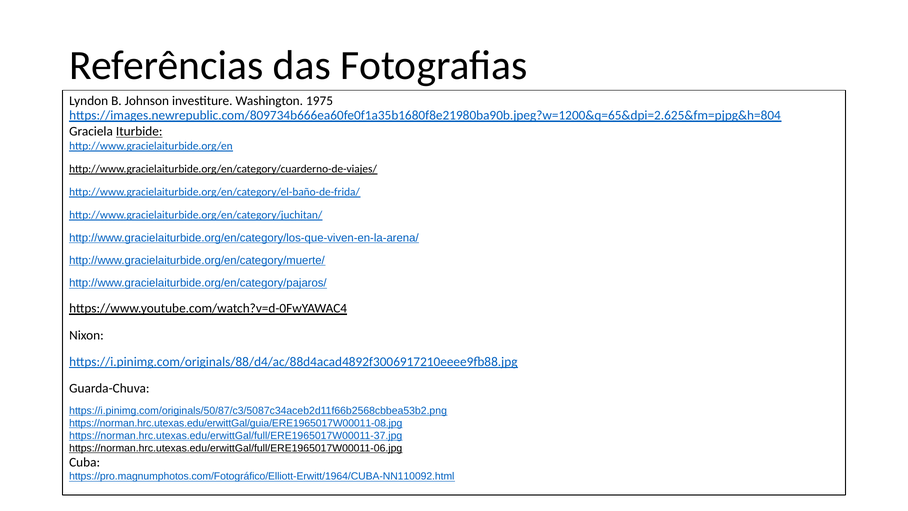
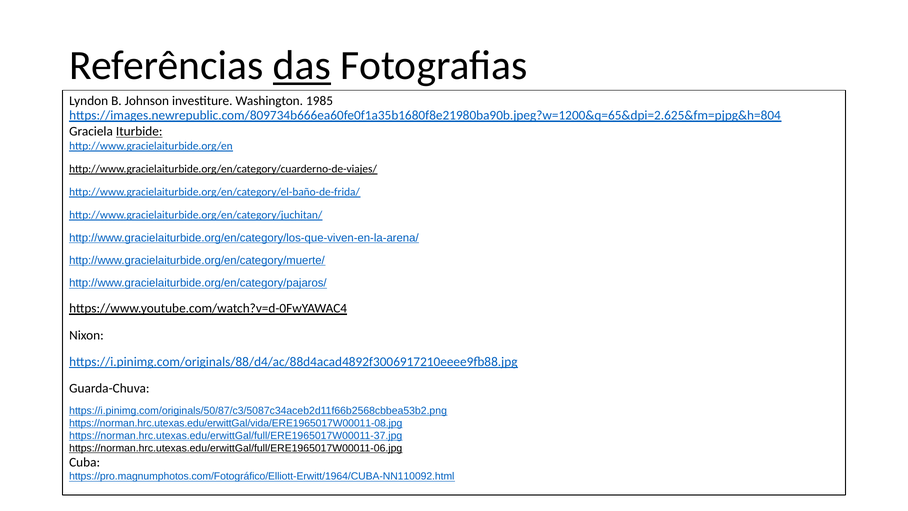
das underline: none -> present (302, 66)
1975: 1975 -> 1985 (320, 101)
https://norman.hrc.utexas.edu/erwittGal/guia/ERE1965017W00011-08.jpg: https://norman.hrc.utexas.edu/erwittGal/guia/ERE1965017W00011-08.jpg -> https://norman.hrc.utexas.edu/erwittGal/vida/ERE1965017W00011-08.jpg (236, 423)
